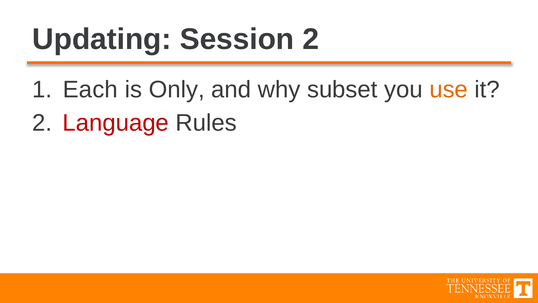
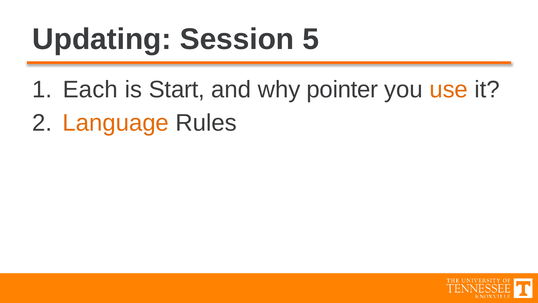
Session 2: 2 -> 5 (311, 39)
Only: Only -> Start (177, 89)
subset: subset -> pointer (342, 89)
Language colour: red -> orange (116, 123)
